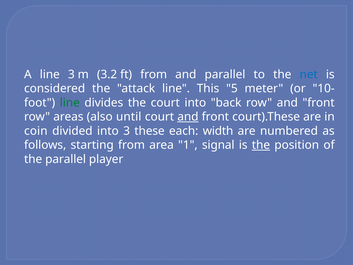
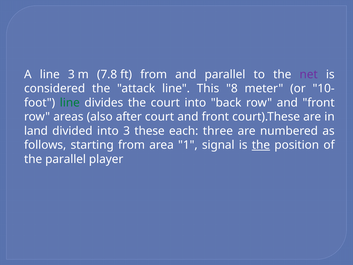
3.2: 3.2 -> 7.8 (107, 74)
net colour: blue -> purple (309, 74)
5: 5 -> 8 (232, 88)
until: until -> after (129, 117)
and underline: present -> none (188, 117)
coin: coin -> land (36, 131)
width: width -> three (218, 131)
